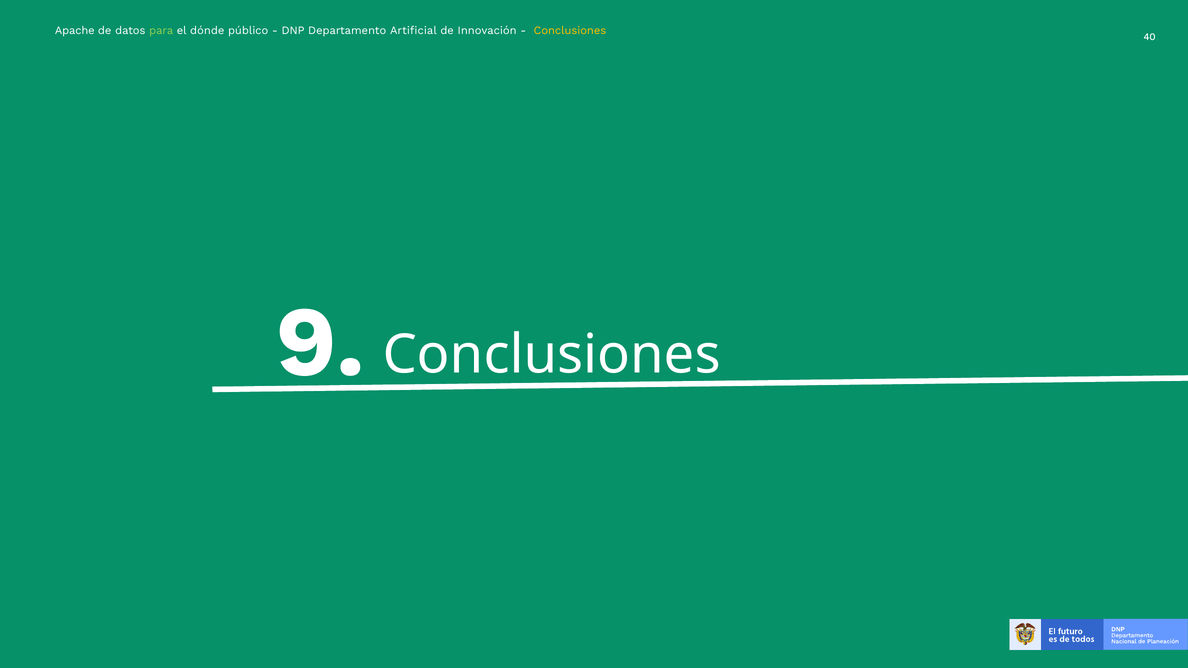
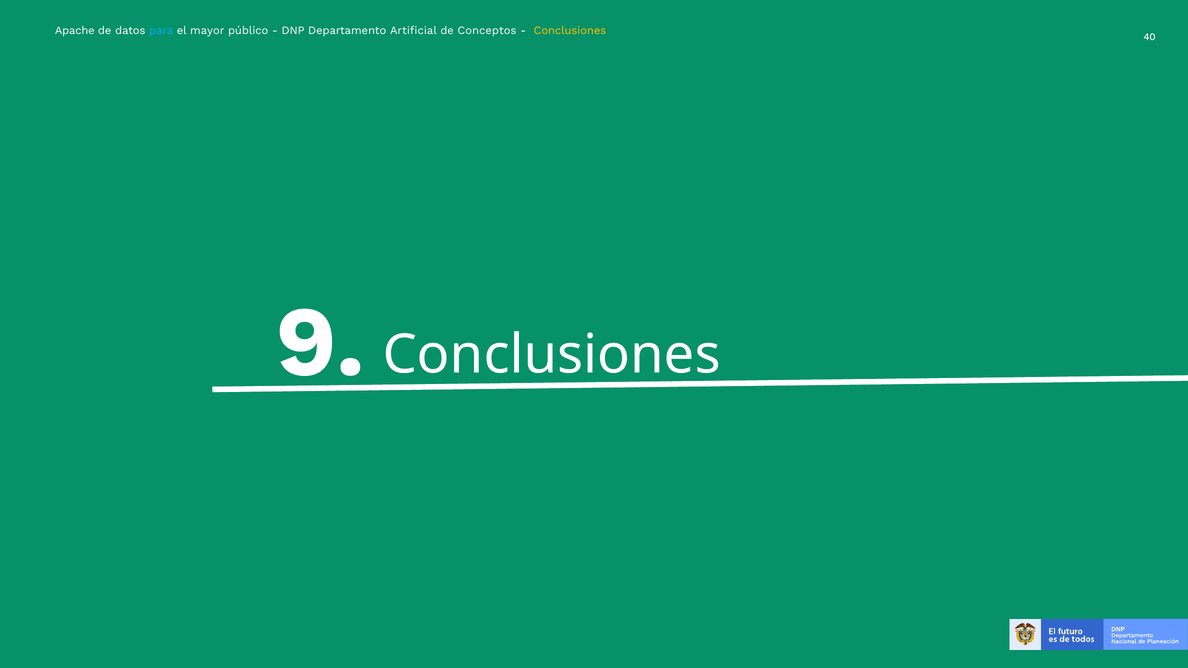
para colour: light green -> light blue (161, 31)
dónde: dónde -> mayor (207, 31)
Innovación: Innovación -> Conceptos (487, 31)
